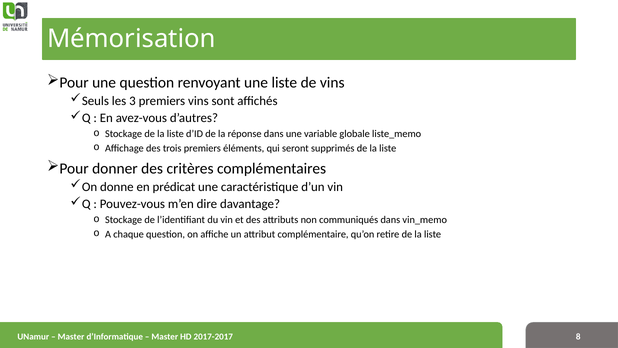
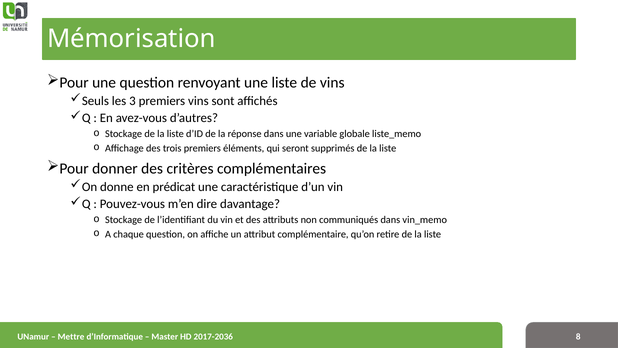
Master: Master -> Mettre (71, 336)
2017-2017: 2017-2017 -> 2017-2036 (213, 336)
